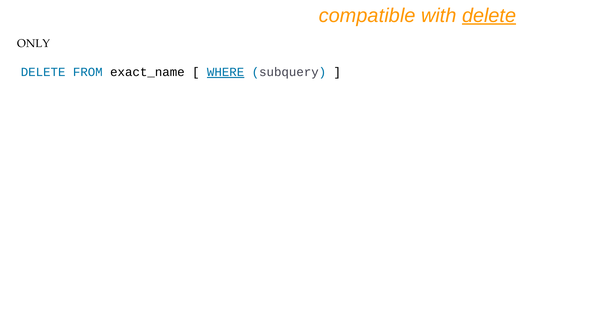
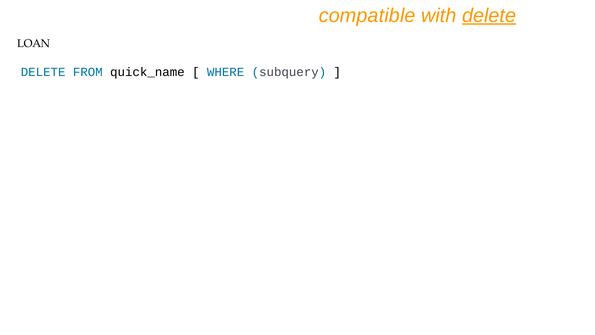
ONLY: ONLY -> LOAN (34, 43)
exact_name: exact_name -> quick_name (147, 72)
WHERE underline: present -> none (226, 72)
